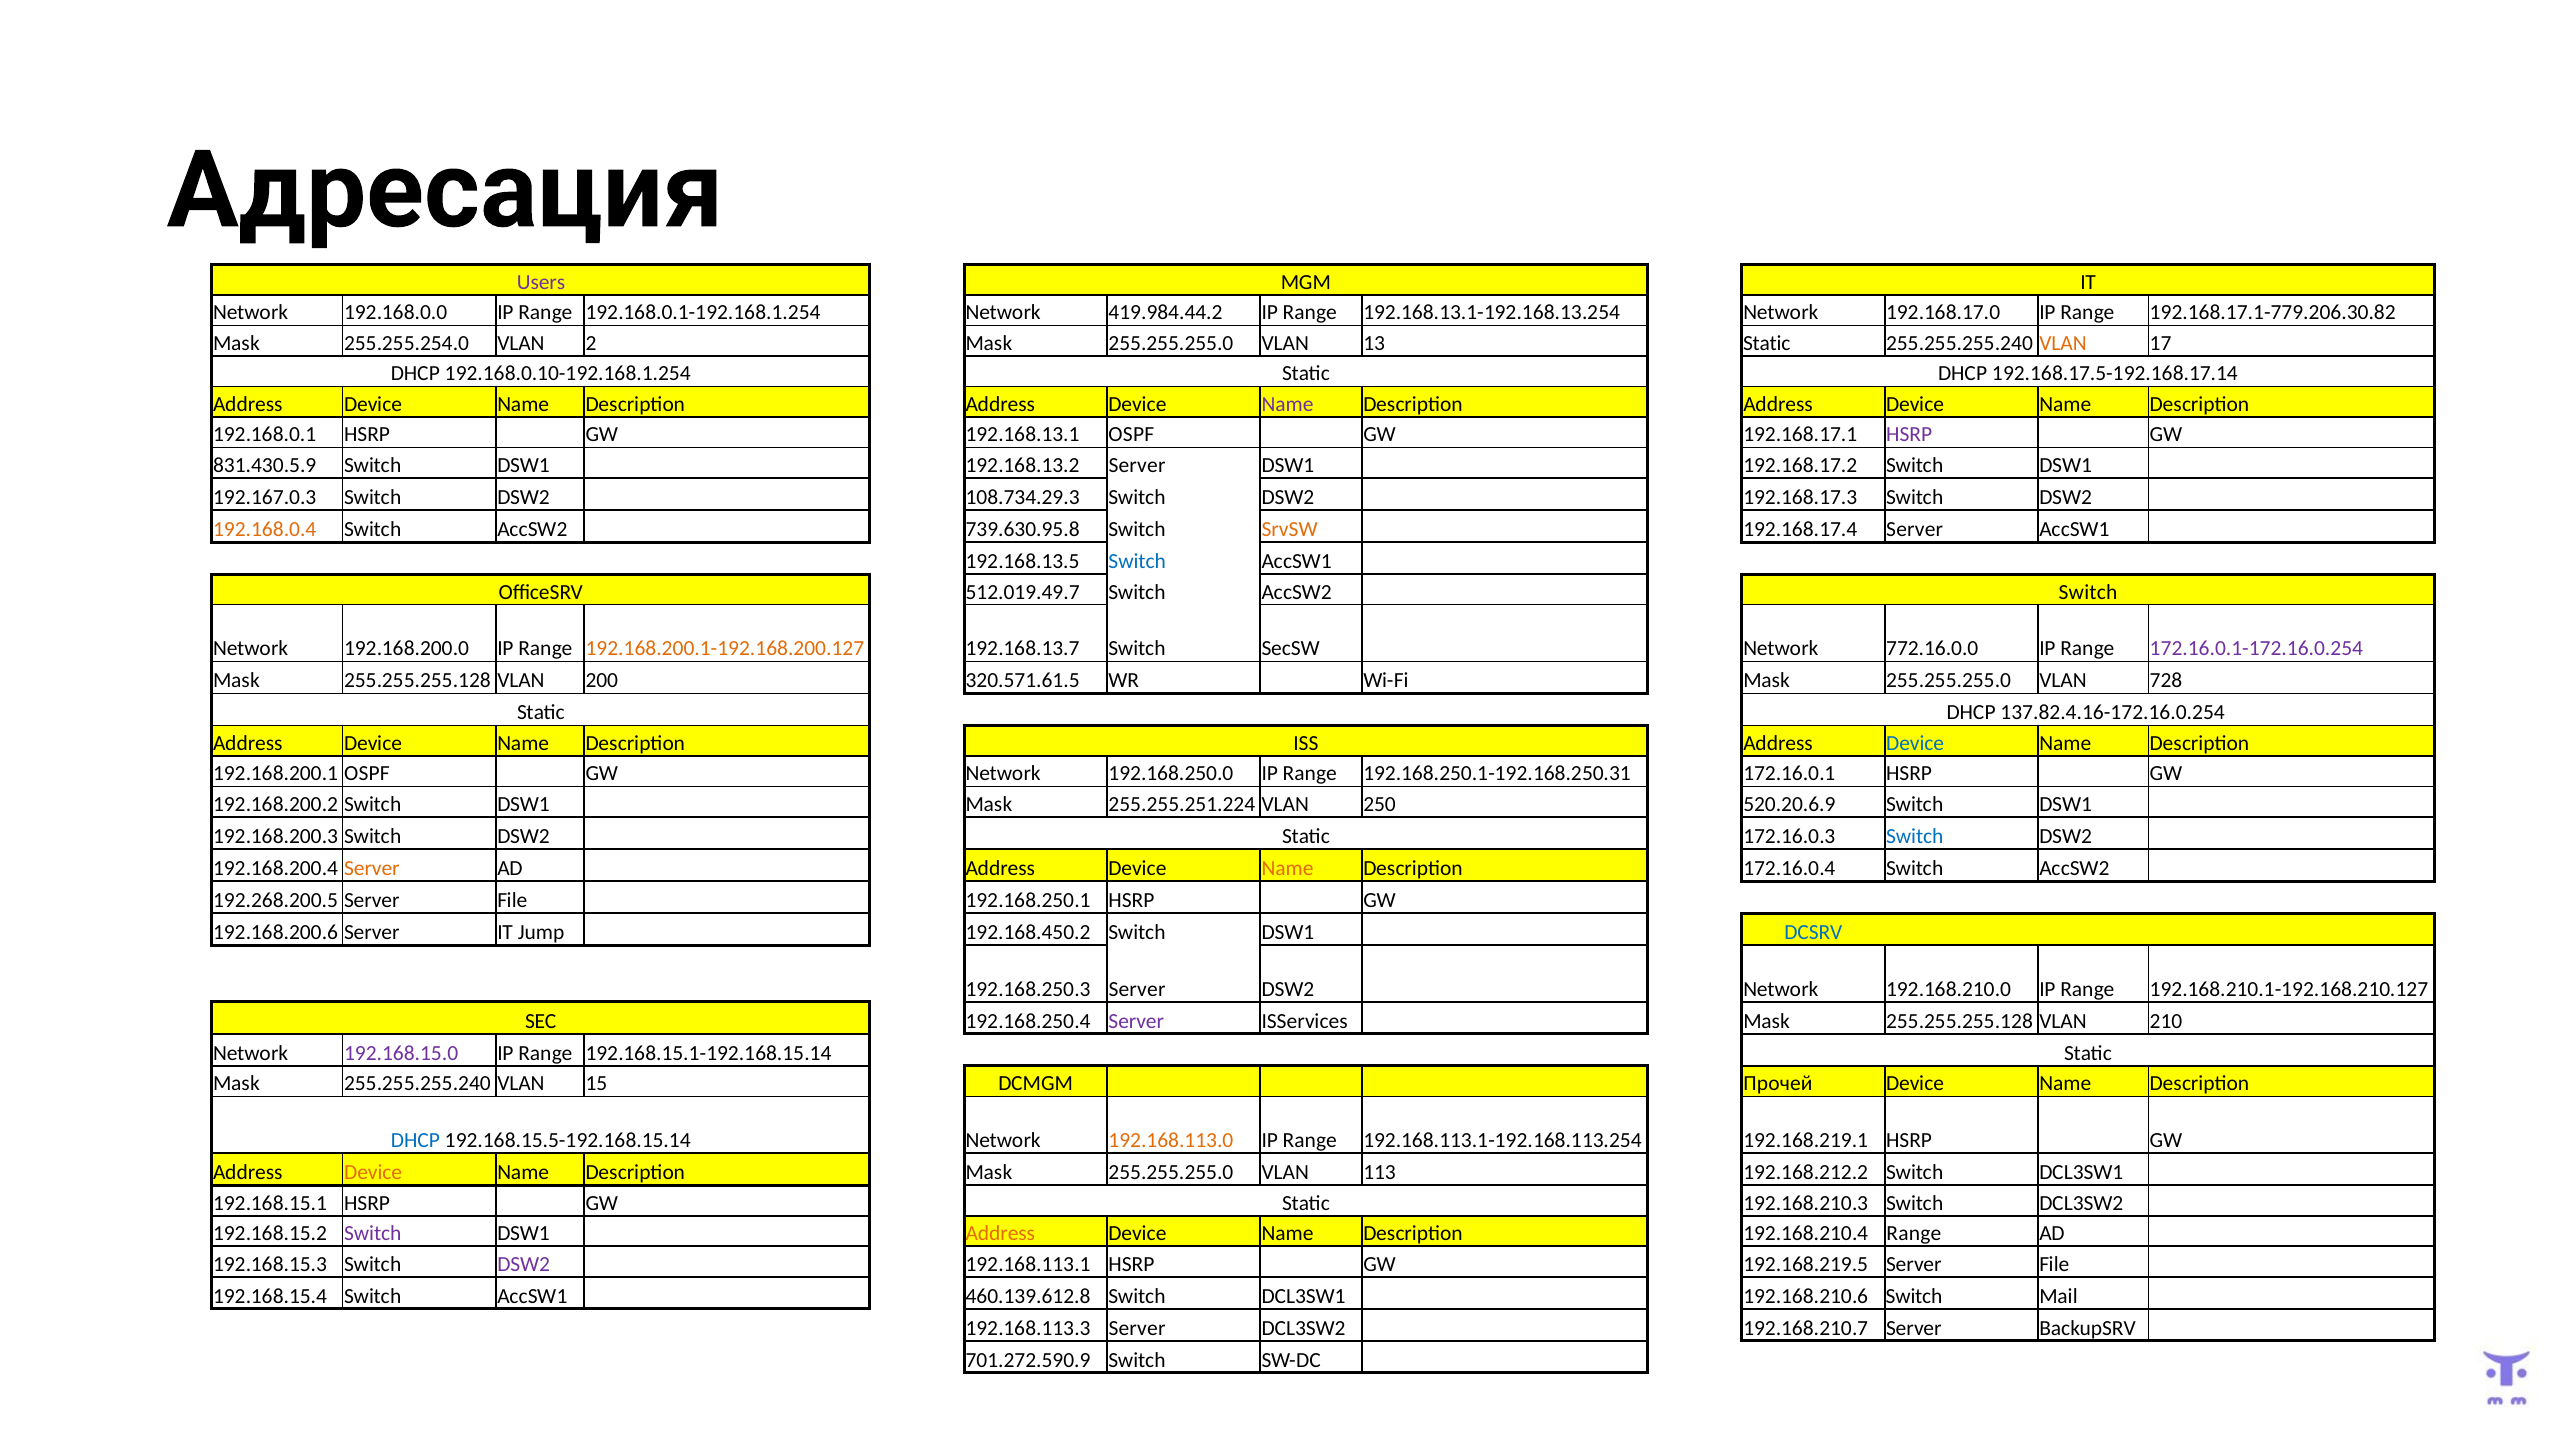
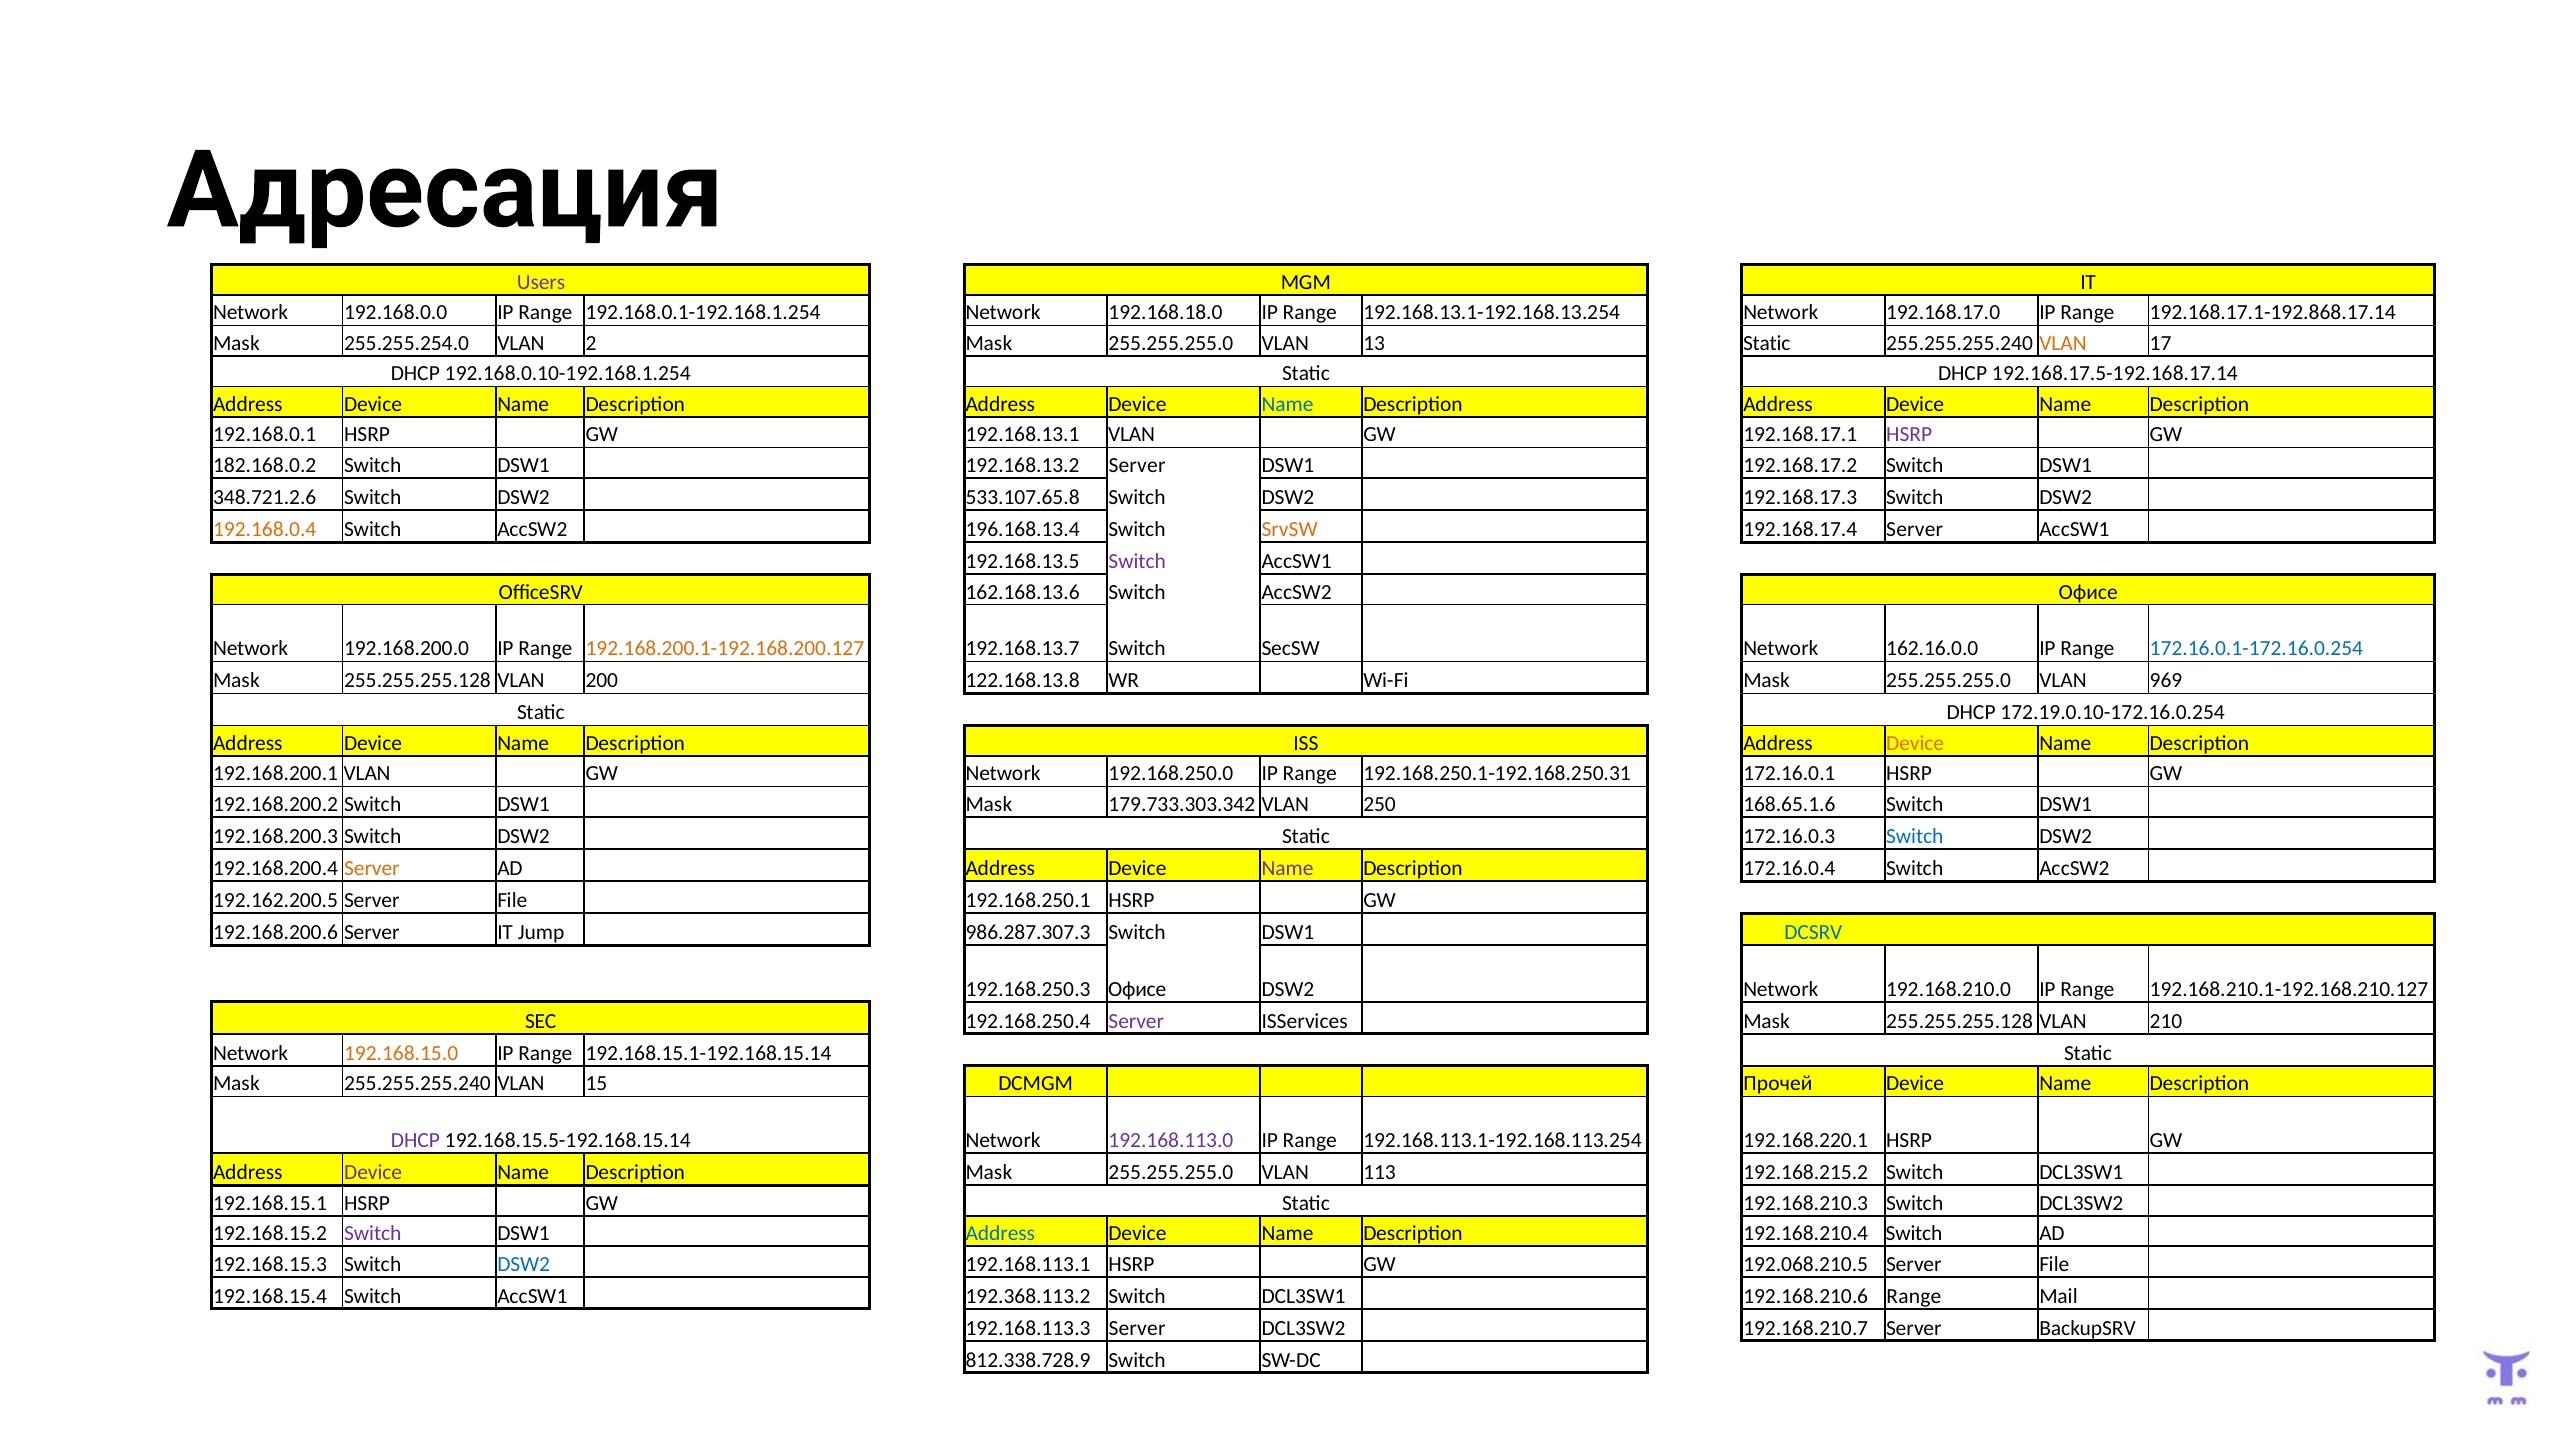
419.984.44.2: 419.984.44.2 -> 192.168.18.0 (1166, 313)
192.168.17.1-779.206.30.82: 192.168.17.1-779.206.30.82 -> 192.168.17.1-192.868.17.14 (2273, 313)
Name colour: purple -> blue (1288, 404)
192.168.13.1 OSPF: OSPF -> VLAN (1132, 435)
831.430.5.9: 831.430.5.9 -> 182.168.0.2 (265, 465)
192.167.0.3: 192.167.0.3 -> 348.721.2.6 (265, 497)
108.734.29.3: 108.734.29.3 -> 533.107.65.8 (1023, 497)
739.630.95.8: 739.630.95.8 -> 196.168.13.4 (1023, 529)
Switch colour: blue -> purple (1137, 561)
512.019.49.7: 512.019.49.7 -> 162.168.13.6 (1023, 592)
AccSW2 Switch: Switch -> Офисе (2088, 592)
772.16.0.0: 772.16.0.0 -> 162.16.0.0 (1932, 649)
172.16.0.1-172.16.0.254 colour: purple -> blue (2256, 649)
320.571.61.5: 320.571.61.5 -> 122.168.13.8 (1023, 681)
728: 728 -> 969 (2166, 681)
137.82.4.16-172.16.0.254: 137.82.4.16-172.16.0.254 -> 172.19.0.10-172.16.0.254 (2113, 713)
Device colour: blue -> orange (1915, 743)
192.168.200.1 OSPF: OSPF -> VLAN (367, 774)
255.255.251.224: 255.255.251.224 -> 179.733.303.342 (1182, 804)
520.20.6.9: 520.20.6.9 -> 168.65.1.6 (1789, 804)
Name colour: orange -> purple (1288, 868)
192.268.200.5: 192.268.200.5 -> 192.162.200.5 (275, 900)
192.168.450.2: 192.168.450.2 -> 986.287.307.3 (1028, 933)
192.168.250.3 Server: Server -> Офисе (1137, 989)
192.168.15.0 colour: purple -> orange (401, 1053)
DHCP colour: blue -> purple (415, 1141)
192.168.113.0 colour: orange -> purple (1171, 1141)
192.168.219.1: 192.168.219.1 -> 192.168.220.1 (1806, 1141)
Device colour: orange -> purple (373, 1173)
192.168.212.2: 192.168.212.2 -> 192.168.215.2 (1806, 1173)
Address colour: orange -> blue (1000, 1234)
192.168.210.4 Range: Range -> Switch (1914, 1234)
DSW2 colour: purple -> blue (524, 1264)
192.168.219.5: 192.168.219.5 -> 192.068.210.5 (1806, 1264)
460.139.612.8: 460.139.612.8 -> 192.368.113.2 (1028, 1296)
192.168.210.6 Switch: Switch -> Range (1914, 1296)
701.272.590.9: 701.272.590.9 -> 812.338.728.9 (1028, 1360)
